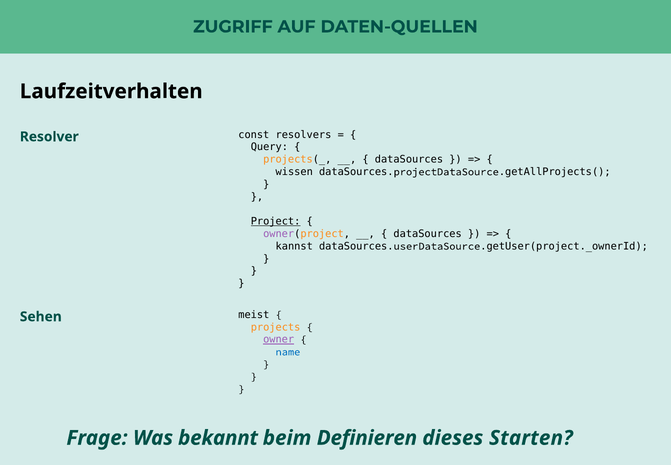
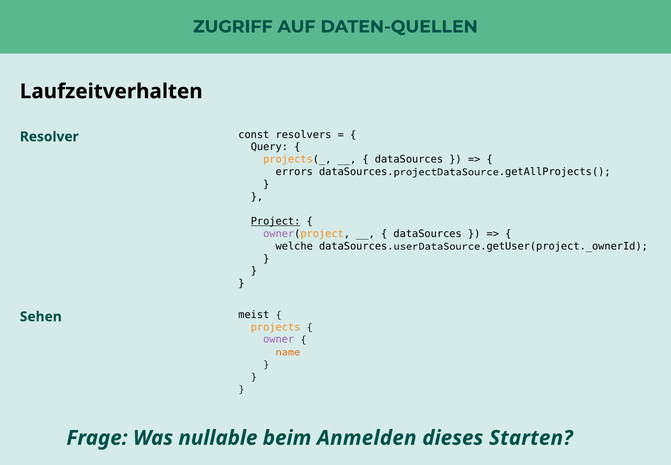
wissen: wissen -> errors (294, 172)
kannst: kannst -> welche (294, 246)
owner underline: present -> none (279, 339)
name colour: blue -> orange (288, 352)
bekannt: bekannt -> nullable (218, 438)
Definieren: Definieren -> Anmelden (367, 438)
